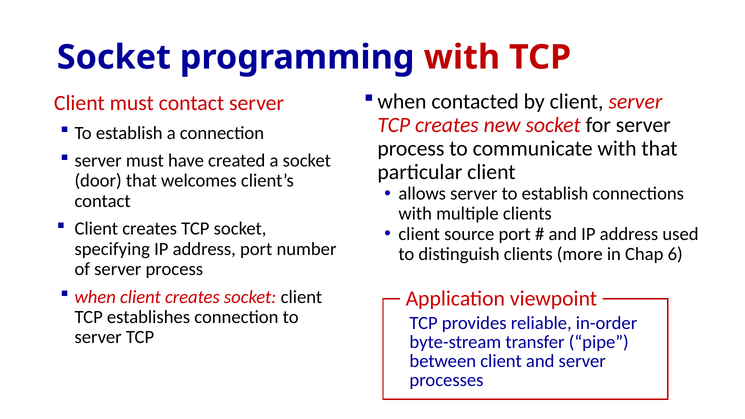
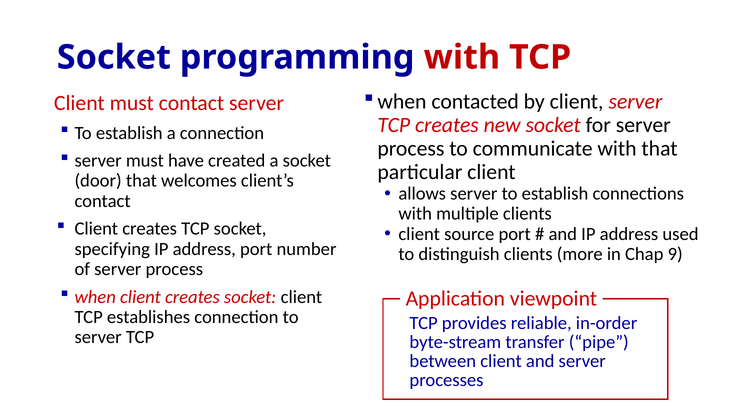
6: 6 -> 9 (675, 254)
